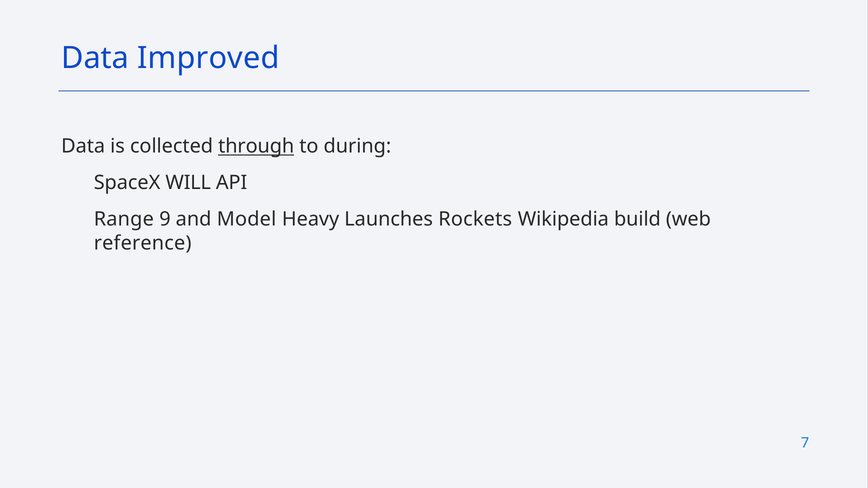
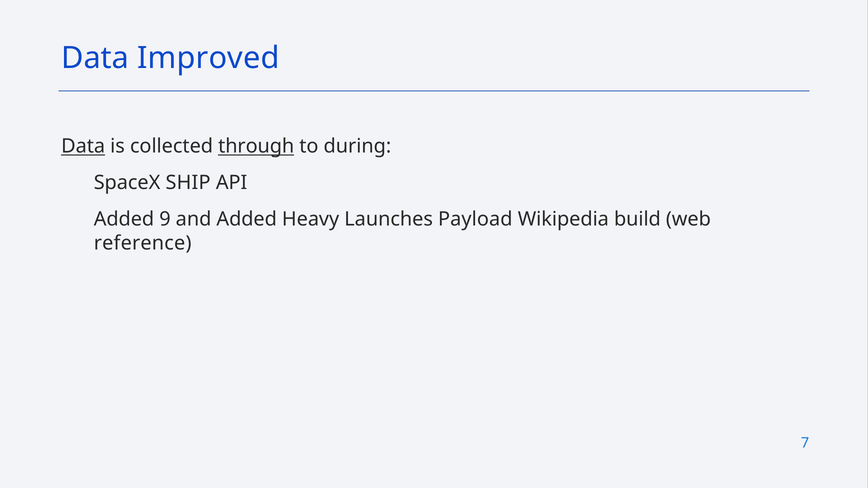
Data underline: none -> present (83, 146)
WILL: WILL -> SHIP (188, 183)
Range: Range -> Added (124, 220)
and Model: Model -> Added (247, 220)
Rockets: Rockets -> Payload (475, 220)
